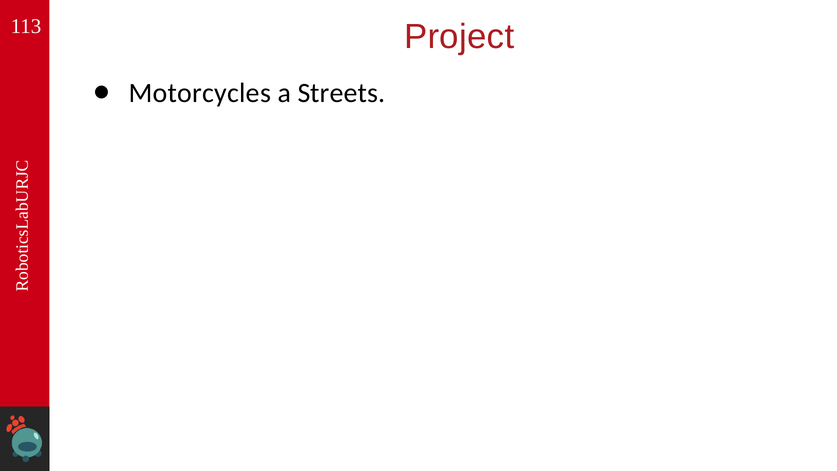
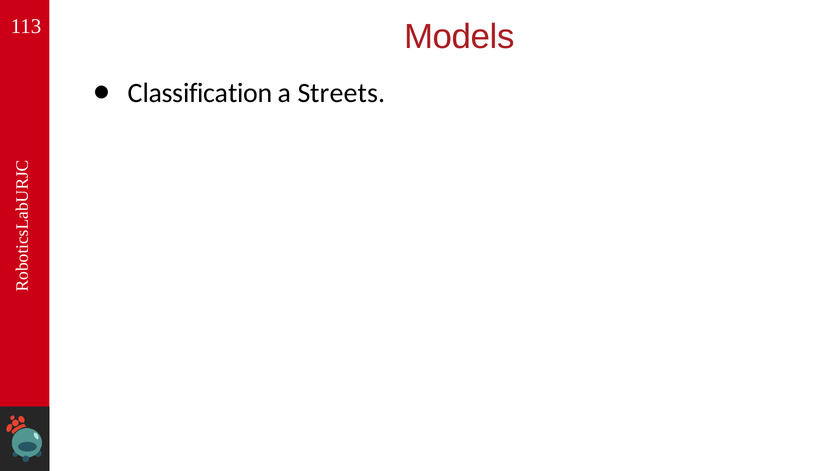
Project: Project -> Models (459, 37)
Motorcycles: Motorcycles -> Classification (200, 93)
